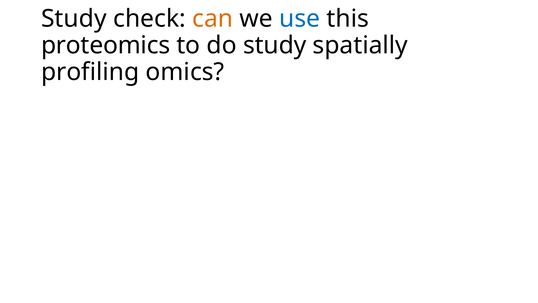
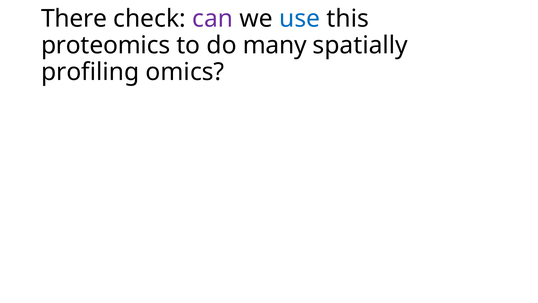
Study: Study -> There (74, 19)
can colour: orange -> purple (213, 19)
do study: study -> many (275, 45)
